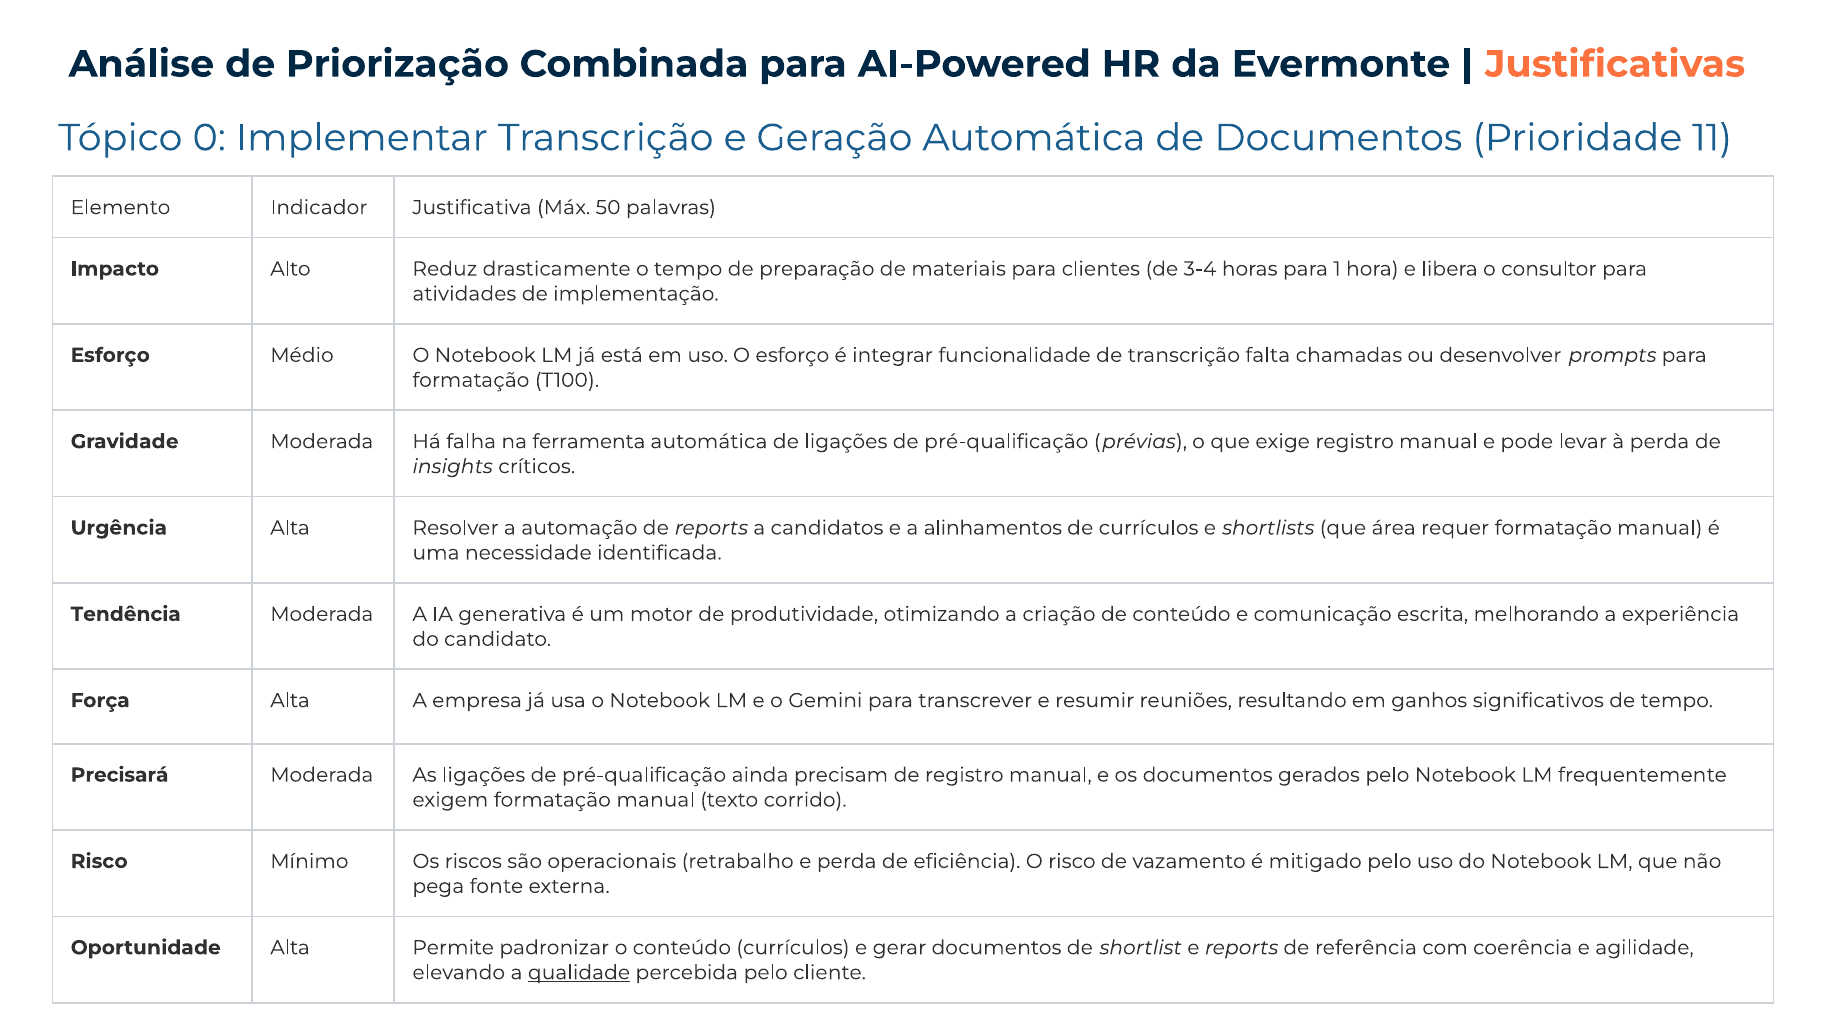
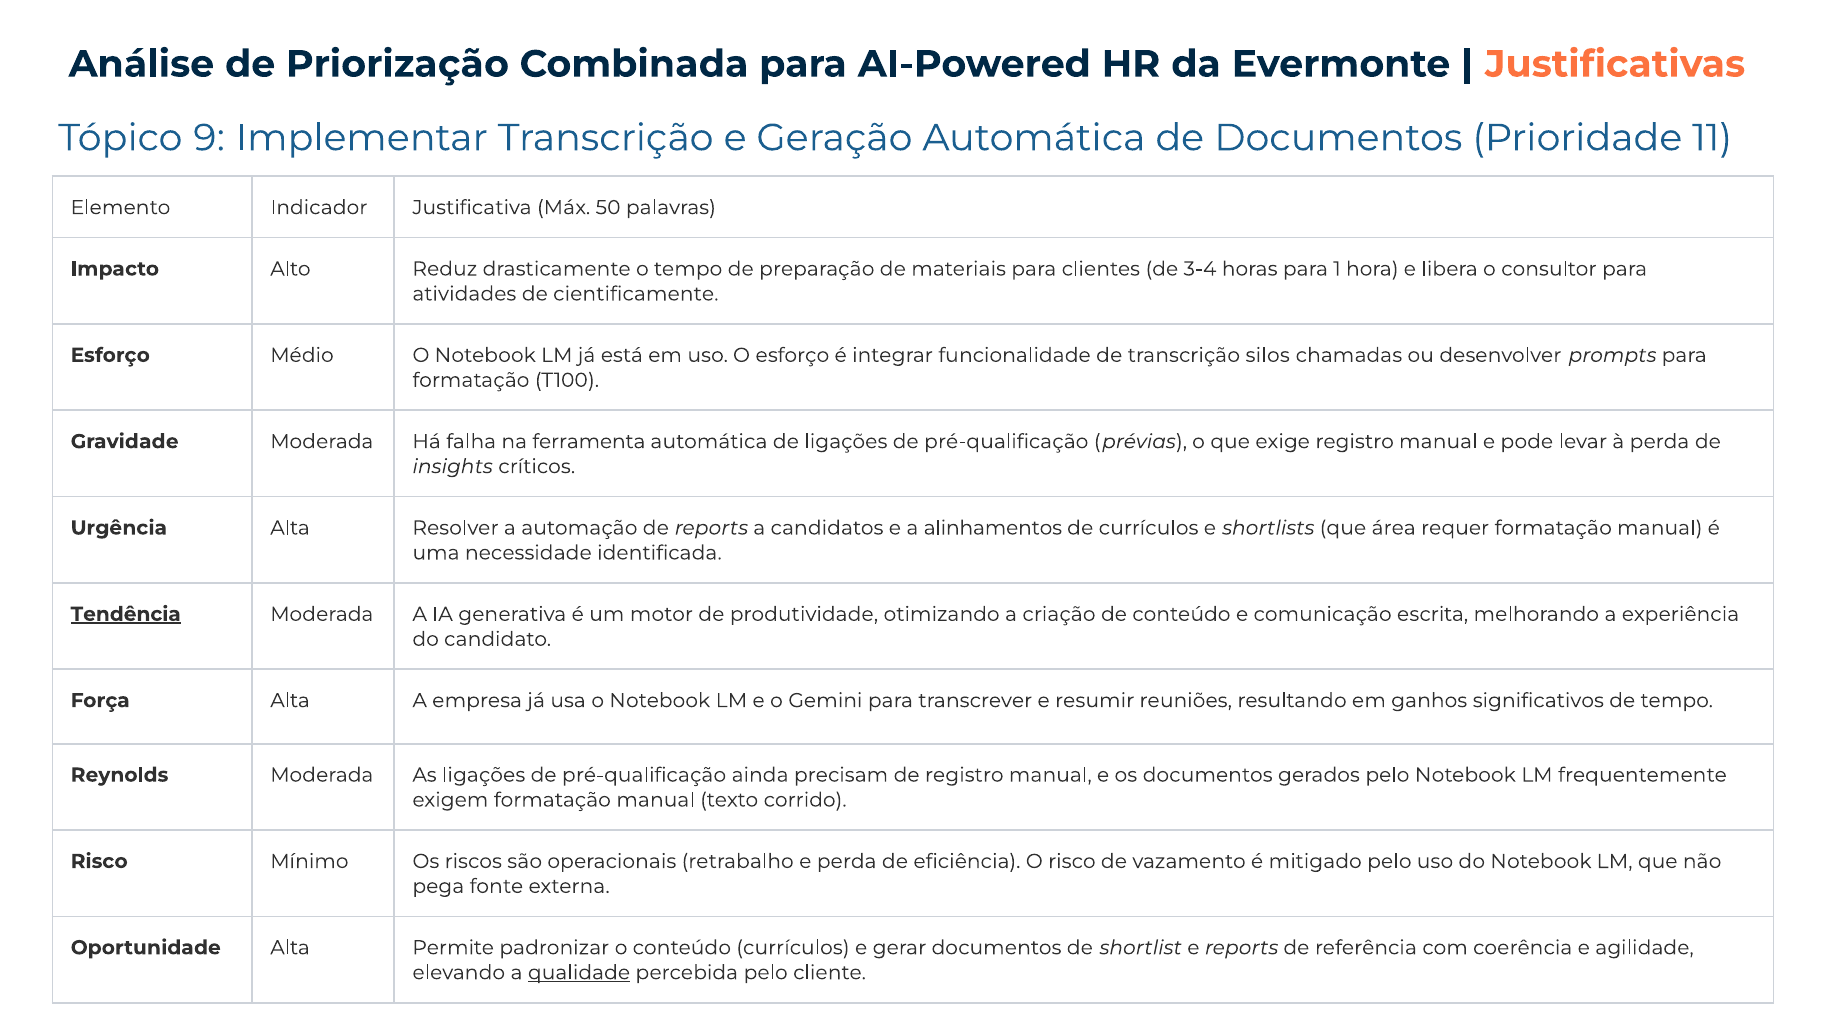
0: 0 -> 9 (209, 138)
implementação: implementação -> cientificamente (636, 294)
falta: falta -> silos (1268, 355)
Tendência underline: none -> present (126, 614)
Precisará: Precisará -> Reynolds (120, 775)
